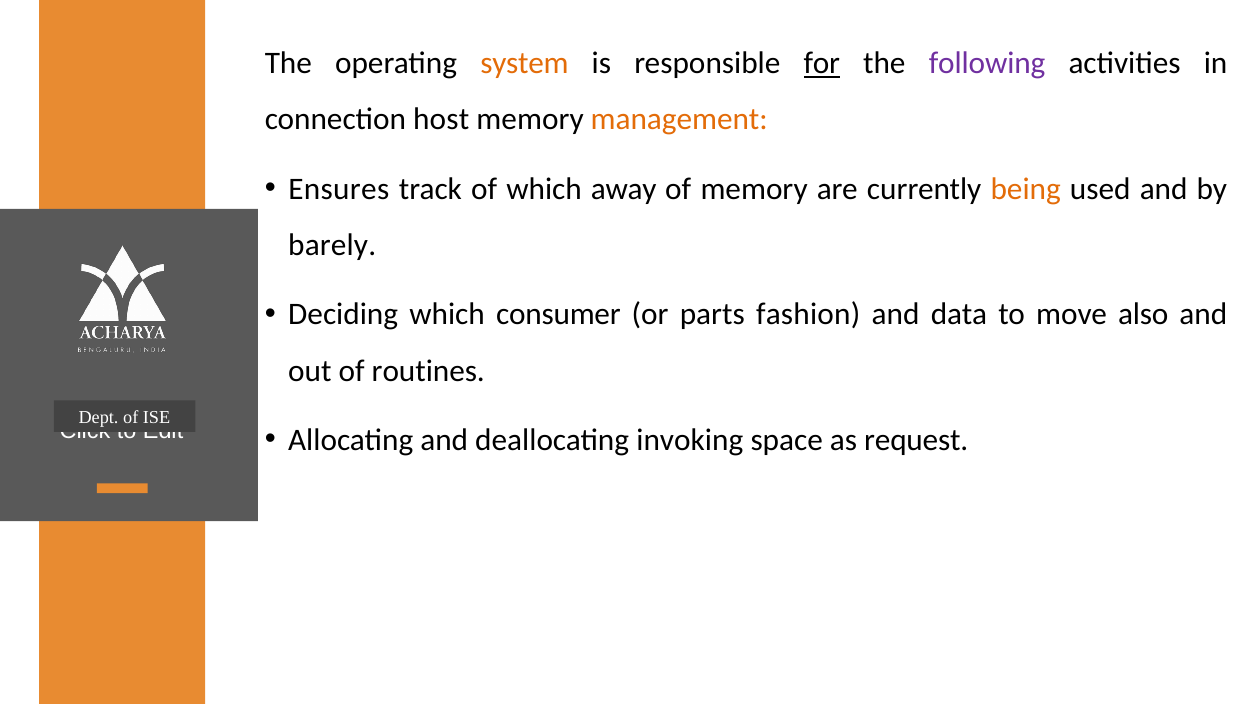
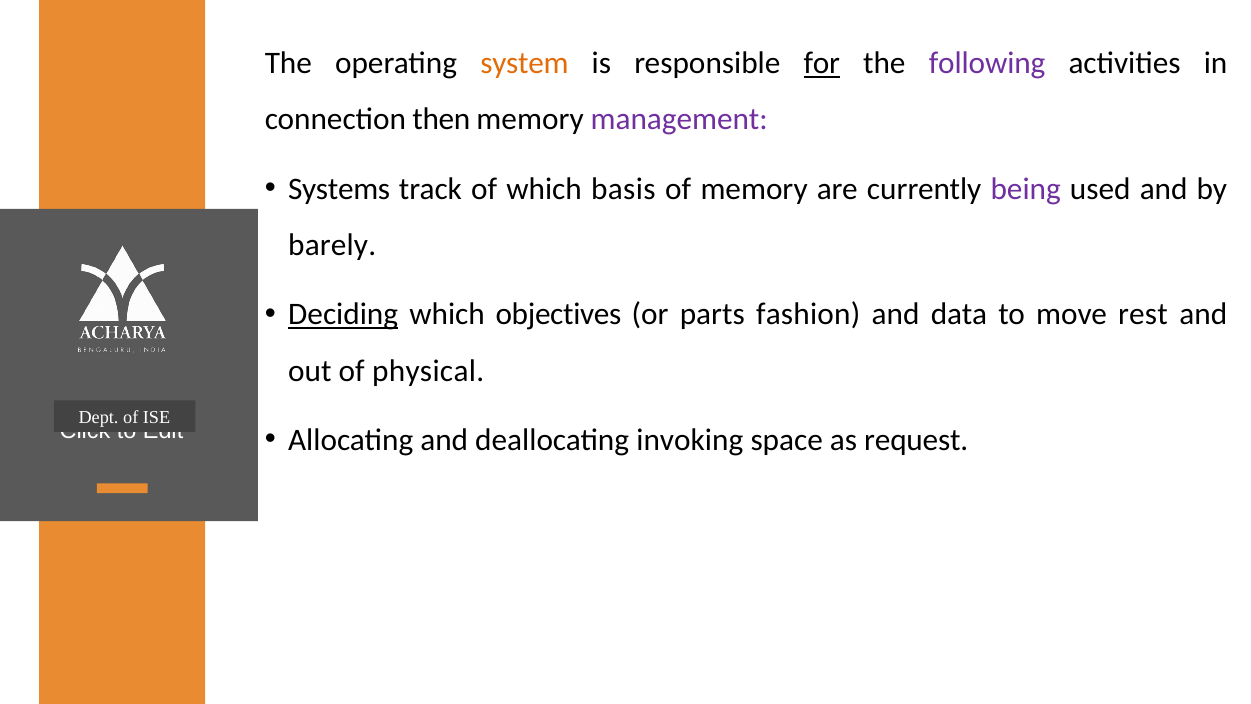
host: host -> then (441, 119)
management colour: orange -> purple (679, 119)
Ensures: Ensures -> Systems (339, 189)
away: away -> basis (623, 189)
being colour: orange -> purple (1026, 189)
Deciding underline: none -> present (343, 314)
consumer: consumer -> objectives (558, 314)
also: also -> rest (1143, 314)
routines: routines -> physical (428, 371)
